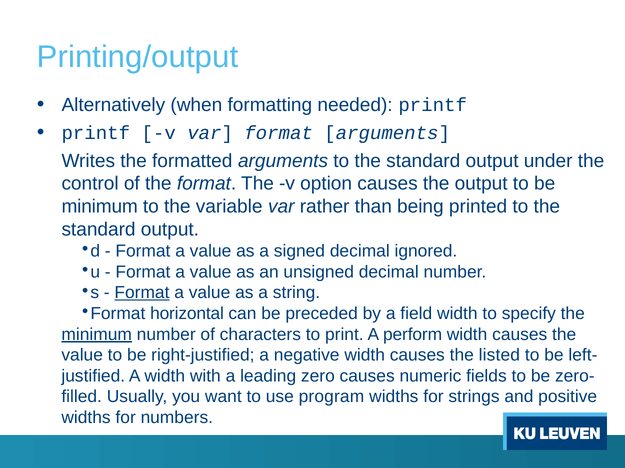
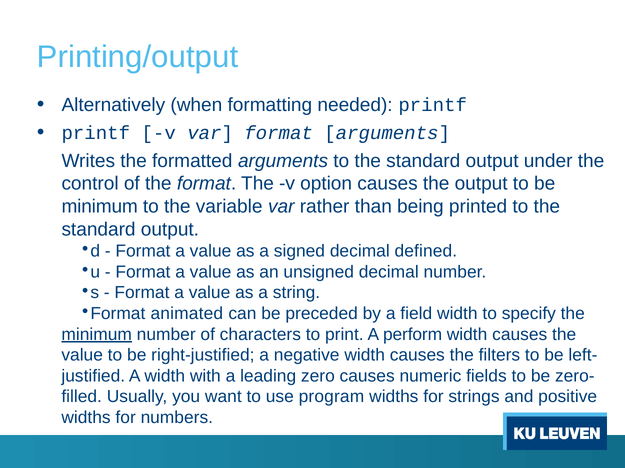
ignored: ignored -> defined (426, 251)
Format underline: present -> none (142, 293)
horizontal: horizontal -> animated (187, 314)
listed: listed -> filters (499, 356)
